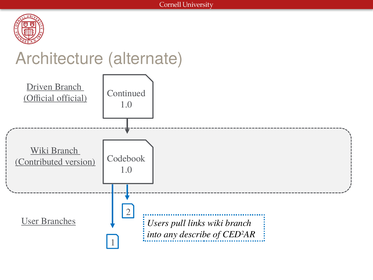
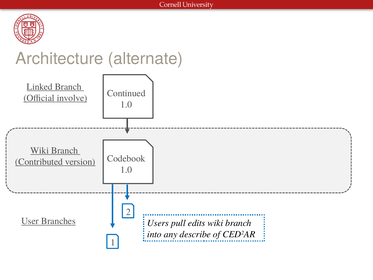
Driven: Driven -> Linked (40, 87)
Official official: official -> involve (72, 98)
links: links -> edits (197, 223)
